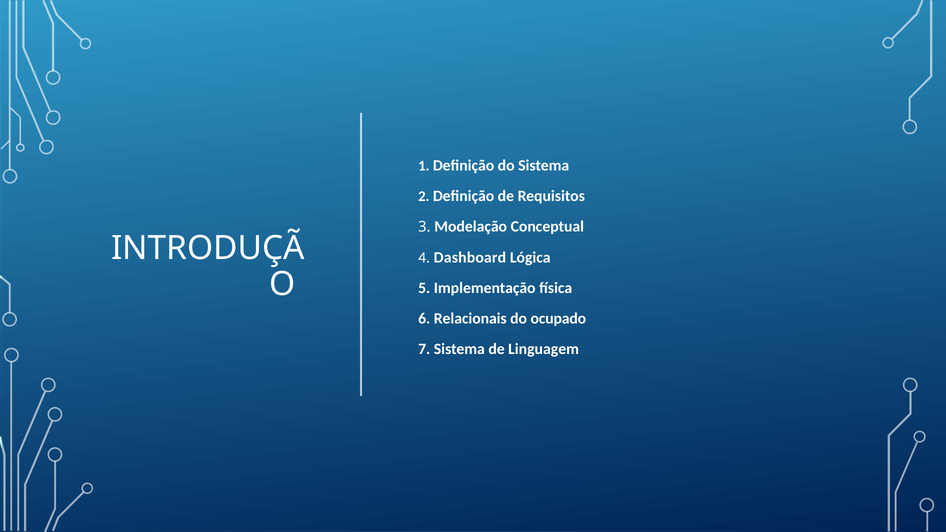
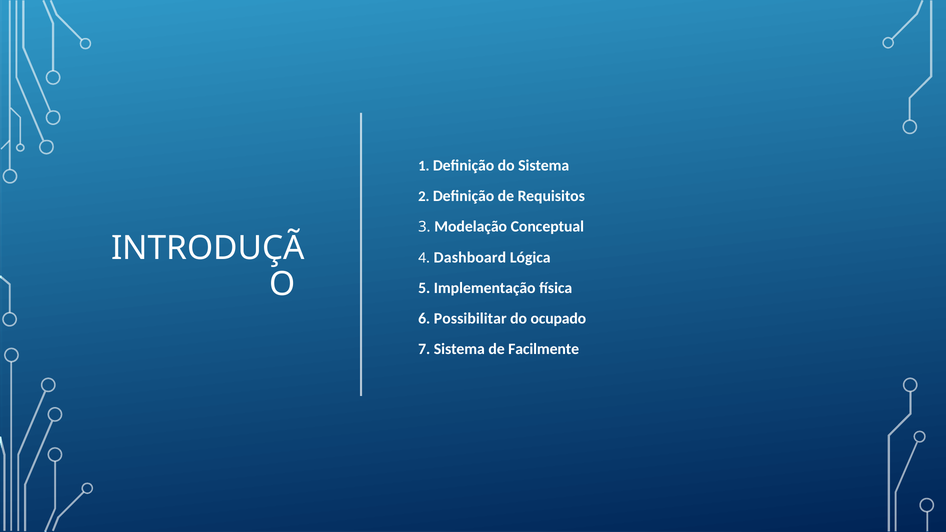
Relacionais: Relacionais -> Possibilitar (470, 319)
Linguagem: Linguagem -> Facilmente (544, 349)
